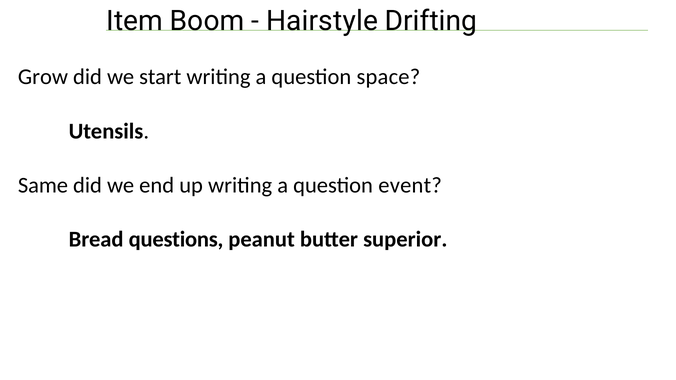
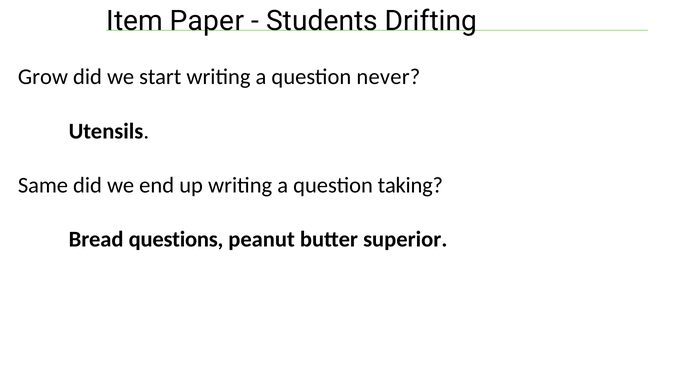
Boom: Boom -> Paper (207, 21)
Hairstyle: Hairstyle -> Students (322, 21)
space: space -> never (388, 77)
event: event -> taking (410, 185)
